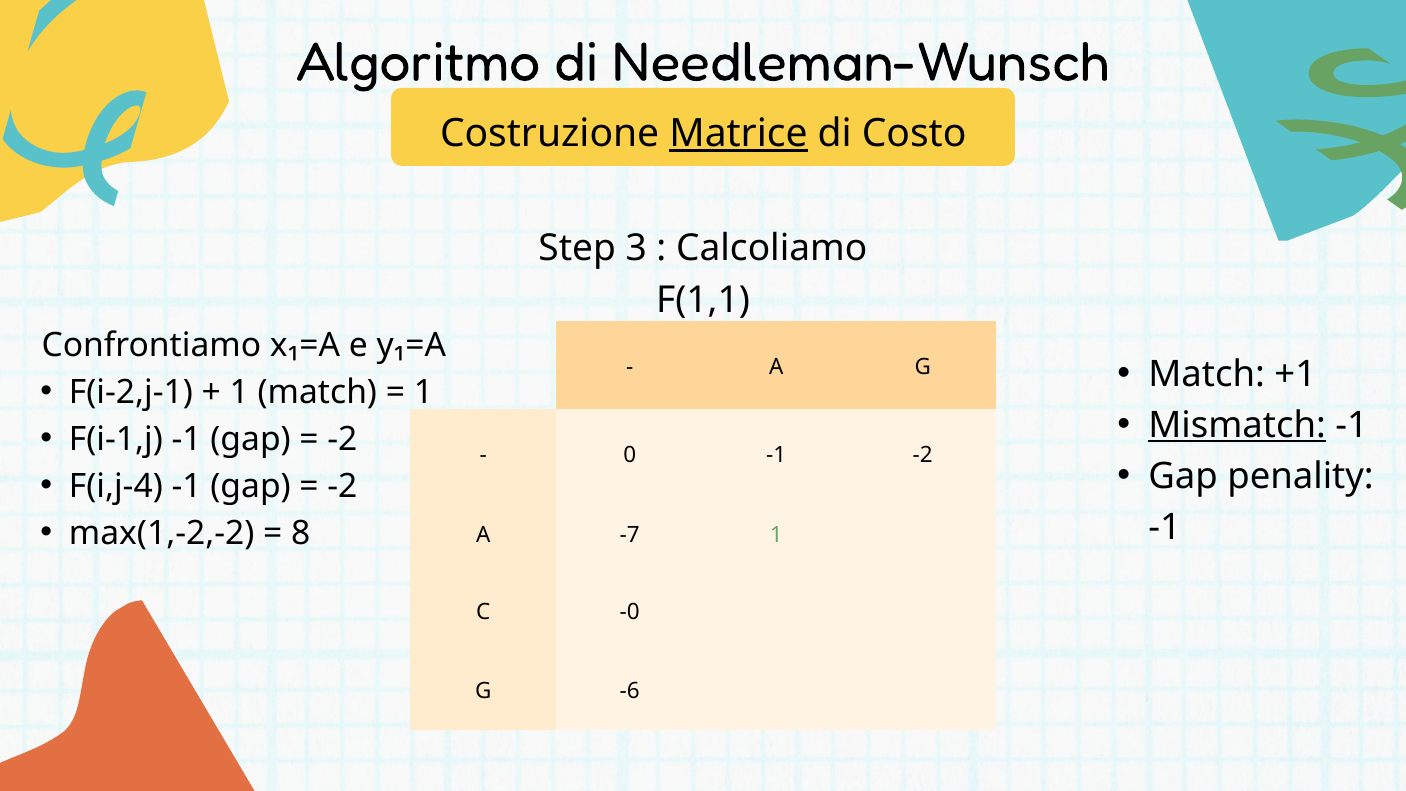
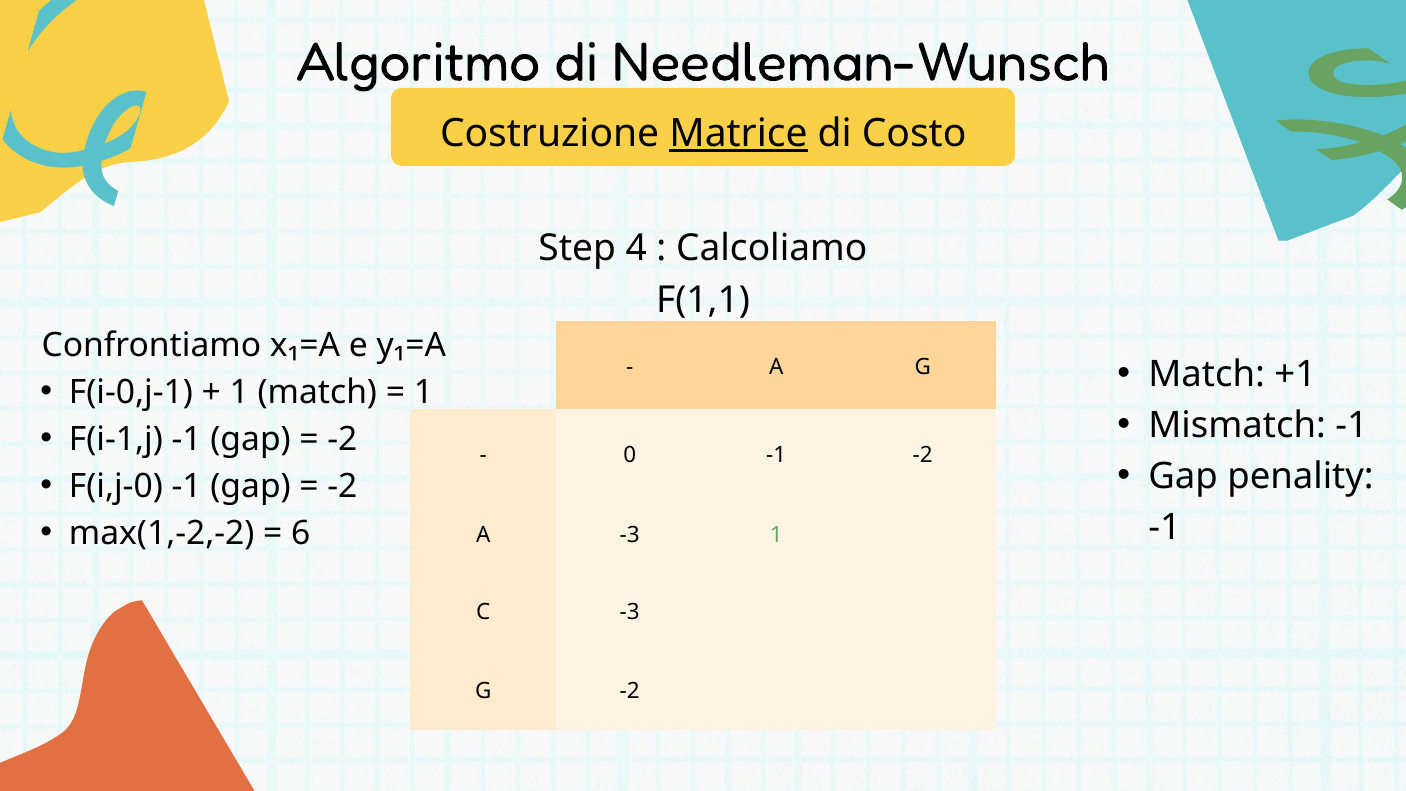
3: 3 -> 4 (636, 248)
F(i-2,j-1: F(i-2,j-1 -> F(i-0,j-1 (131, 392)
Mismatch underline: present -> none (1237, 426)
F(i,j-4: F(i,j-4 -> F(i,j-0 (116, 486)
8: 8 -> 6 (301, 533)
A -7: -7 -> -3 (630, 535)
C -0: -0 -> -3 (630, 612)
G -6: -6 -> -2 (630, 691)
